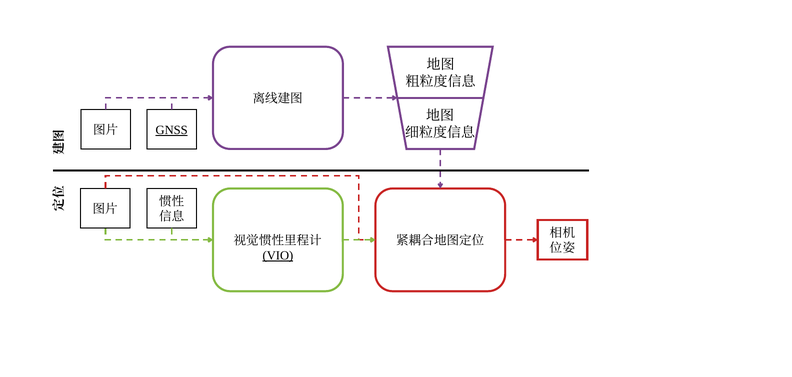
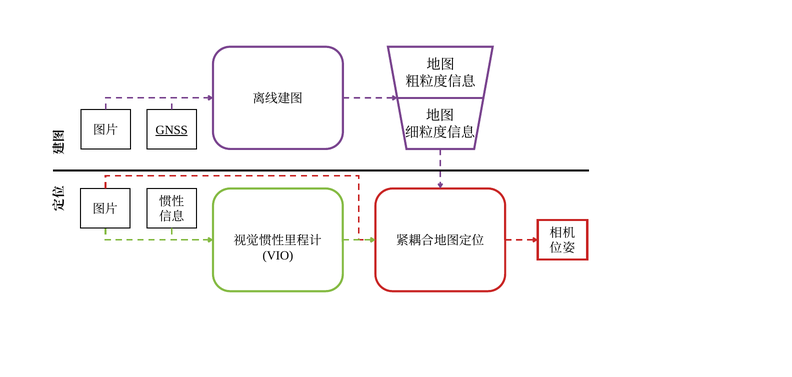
VIO underline: present -> none (278, 256)
